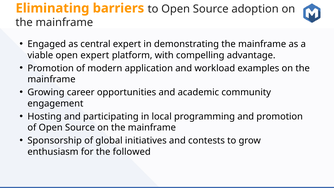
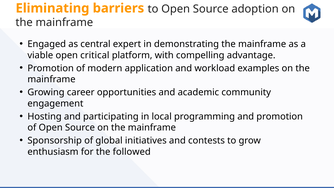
open expert: expert -> critical (95, 55)
